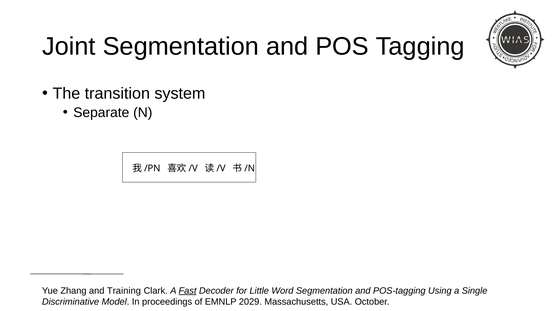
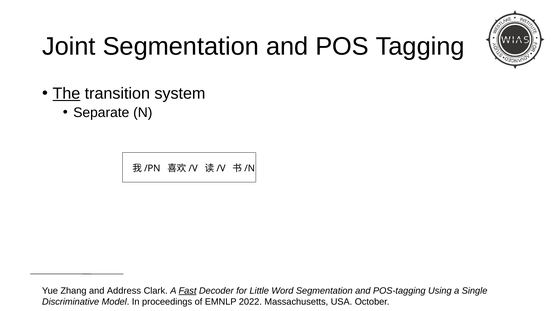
The underline: none -> present (66, 93)
Training: Training -> Address (124, 291)
2029: 2029 -> 2022 (250, 302)
